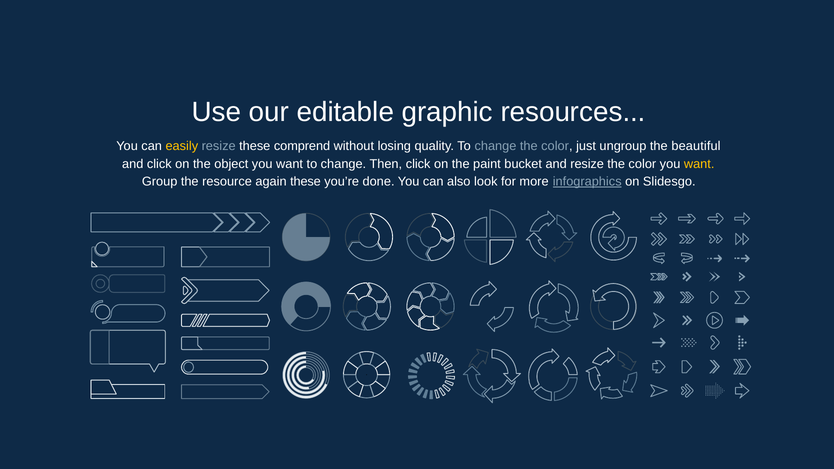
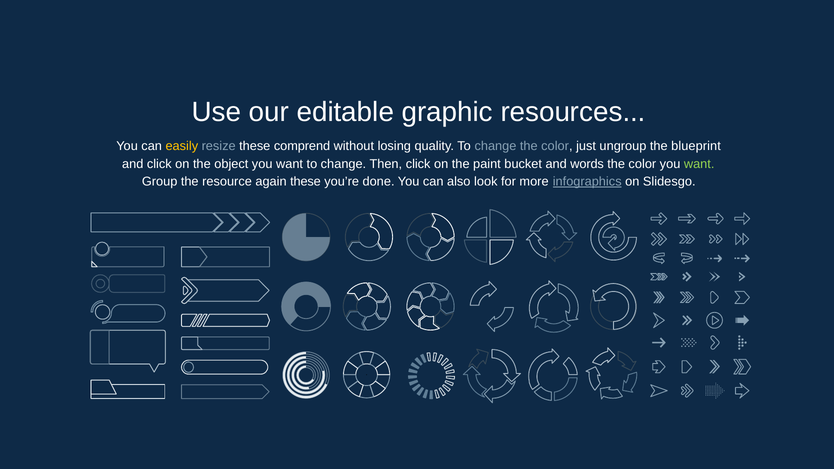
beautiful: beautiful -> blueprint (696, 146)
and resize: resize -> words (587, 164)
want colour: yellow -> light green (699, 164)
